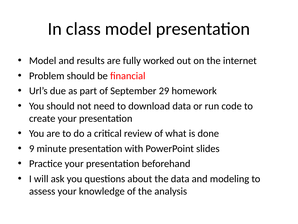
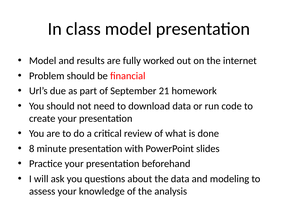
29: 29 -> 21 (164, 91)
9: 9 -> 8 (32, 148)
